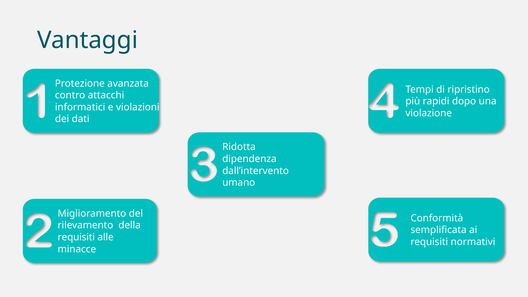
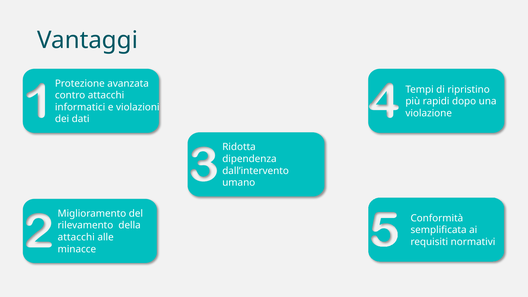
requisiti: requisiti -> attacchi (76, 237)
